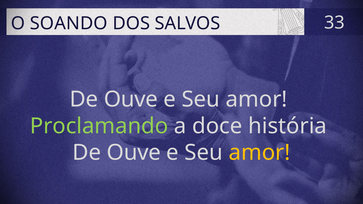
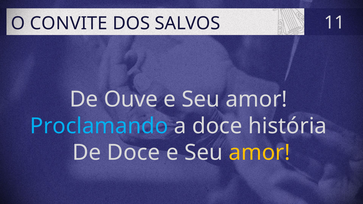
SOANDO: SOANDO -> CONVITE (69, 24)
33: 33 -> 11 (334, 23)
Proclamando colour: light green -> light blue (99, 126)
Ouve: Ouve -> Doce (134, 153)
